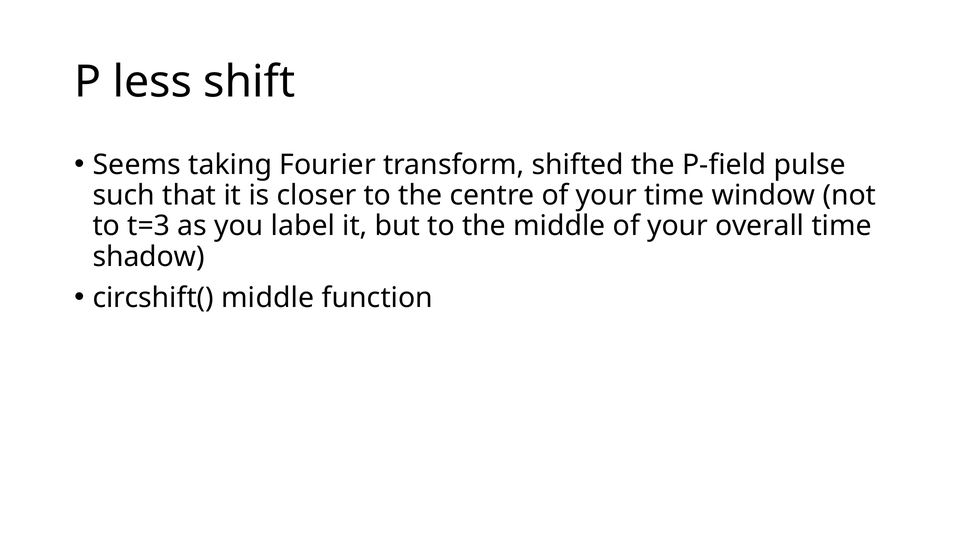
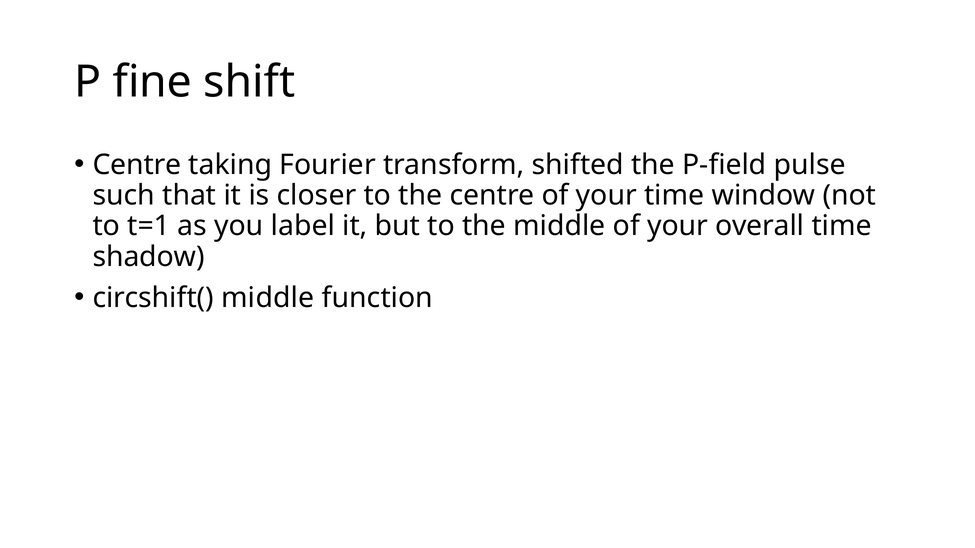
less: less -> fine (152, 82)
Seems: Seems -> Centre (137, 165)
t=3: t=3 -> t=1 (149, 226)
